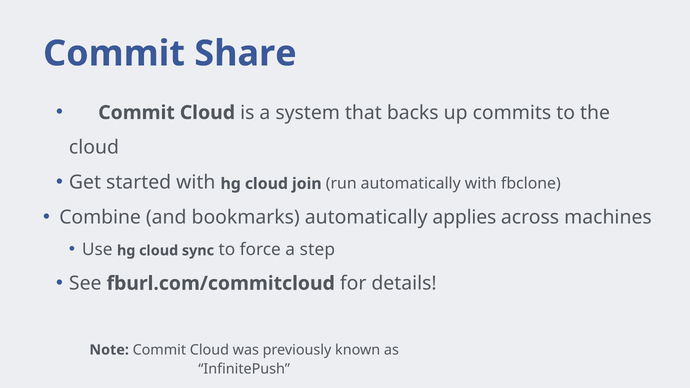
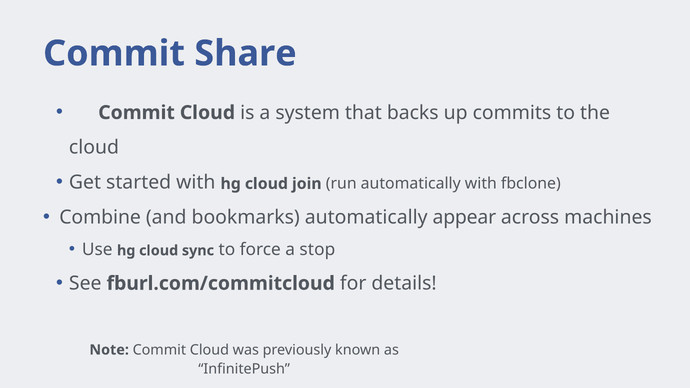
applies: applies -> appear (464, 217)
step: step -> stop (317, 250)
